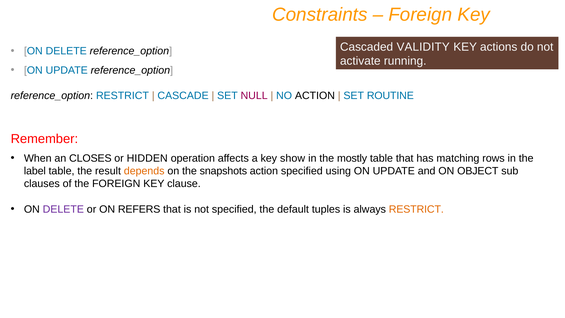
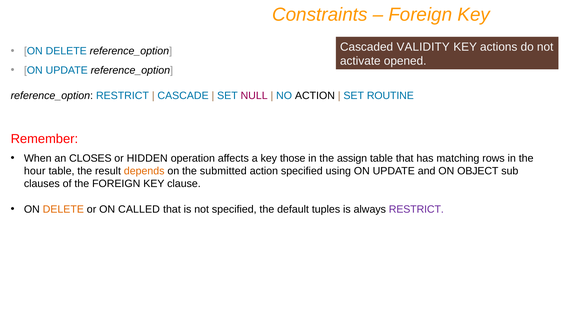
running: running -> opened (405, 61)
show: show -> those (293, 158)
mostly: mostly -> assign (352, 158)
label: label -> hour (35, 171)
snapshots: snapshots -> submitted (223, 171)
DELETE colour: purple -> orange (63, 209)
REFERS: REFERS -> CALLED (139, 209)
RESTRICT colour: orange -> purple (416, 209)
